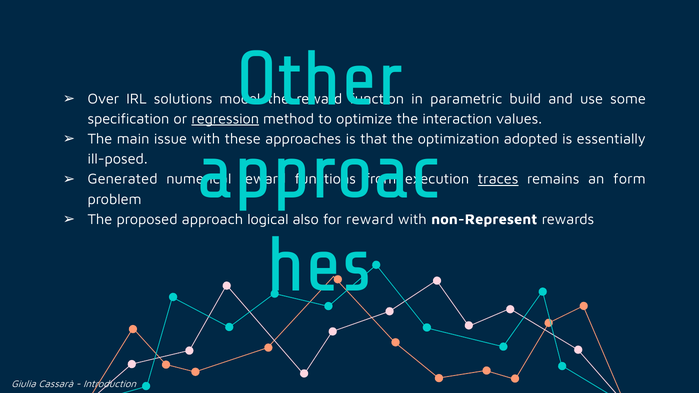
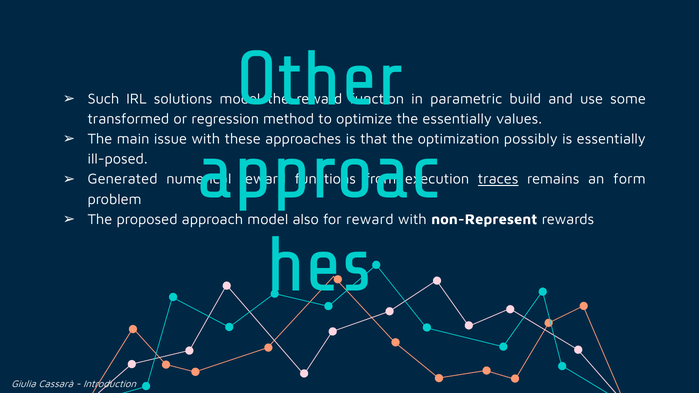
Over: Over -> Such (103, 99)
specification: specification -> transformed (128, 119)
regression underline: present -> none (225, 119)
the interaction: interaction -> essentially (457, 119)
adopted: adopted -> possibly (531, 139)
approach logical: logical -> model (268, 219)
